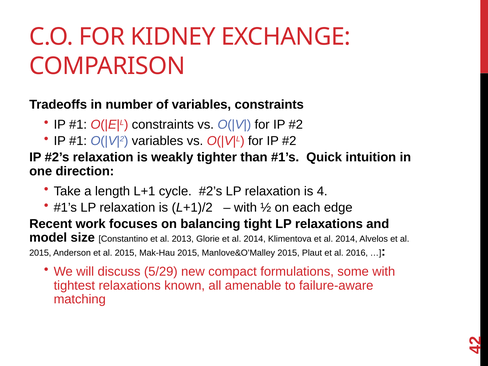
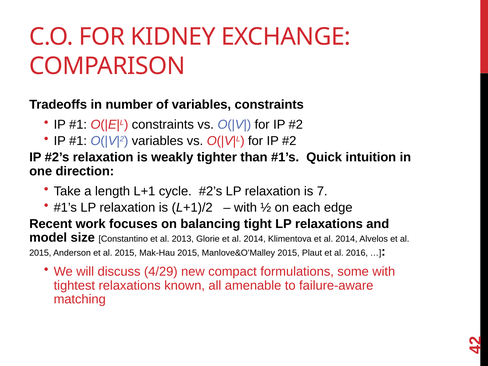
is 4: 4 -> 7 (322, 191)
5/29: 5/29 -> 4/29 (161, 272)
